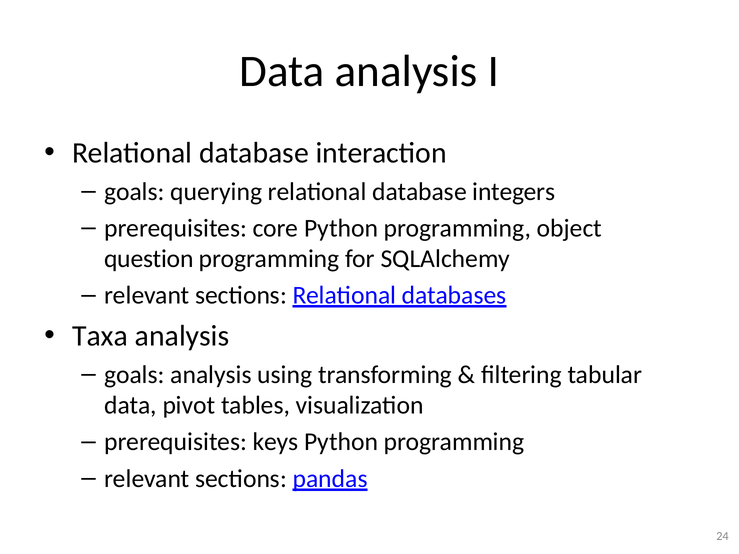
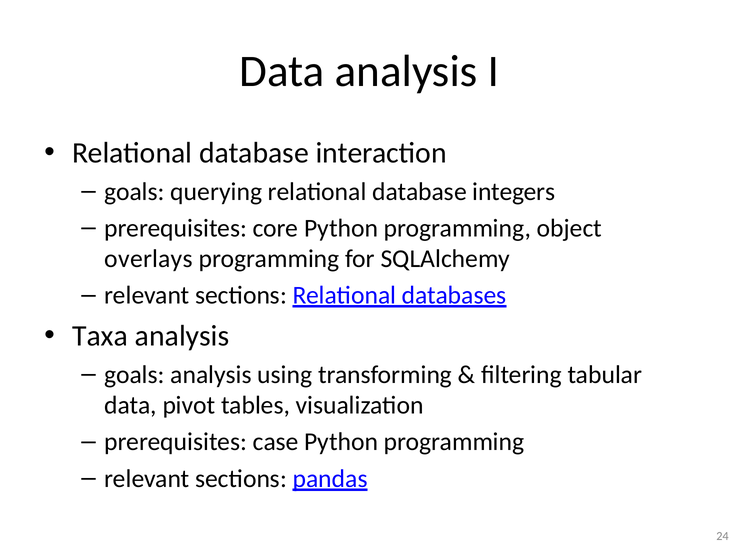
question: question -> overlays (149, 259)
keys: keys -> case (276, 442)
